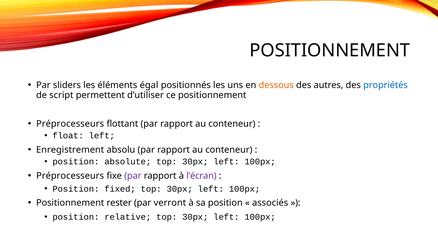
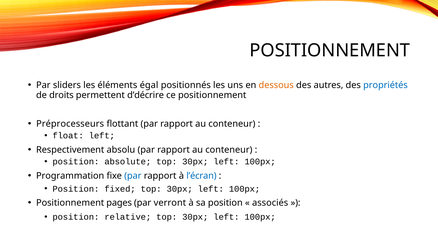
script: script -> droits (61, 95)
d’utiliser: d’utiliser -> d’décrire (146, 95)
Enregistrement: Enregistrement -> Respectivement (70, 150)
Préprocesseurs: Préprocesseurs -> Programmation (70, 176)
par colour: purple -> blue (133, 176)
l’écran colour: purple -> blue (201, 176)
rester: rester -> pages (119, 203)
